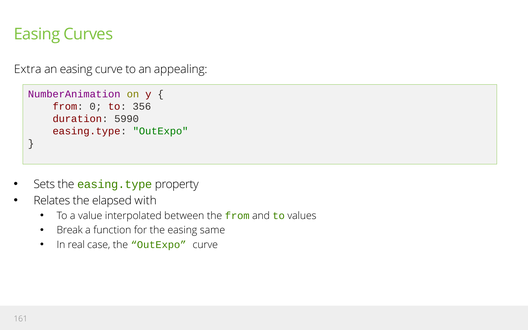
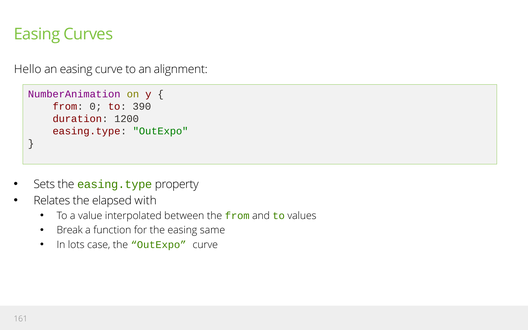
Extra: Extra -> Hello (28, 69)
appealing: appealing -> alignment (181, 69)
356: 356 -> 390 (142, 106)
5990: 5990 -> 1200 (127, 119)
real: real -> lots (76, 245)
